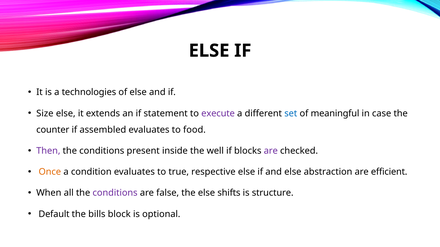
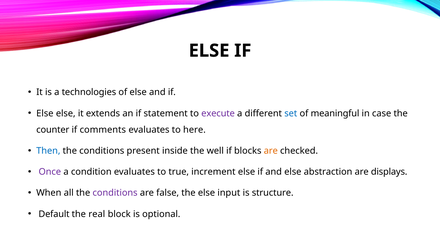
Size: Size -> Else (45, 114)
assembled: assembled -> comments (103, 130)
food: food -> here (194, 130)
Then colour: purple -> blue (48, 151)
are colour: purple -> orange (271, 151)
Once colour: orange -> purple (50, 172)
respective: respective -> increment (213, 172)
efficient: efficient -> displays (389, 172)
shifts: shifts -> input (229, 193)
bills: bills -> real (97, 214)
